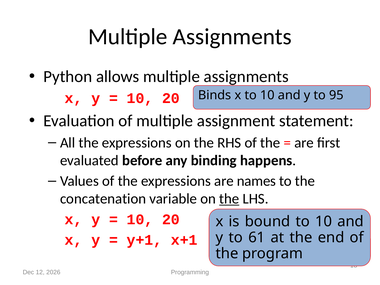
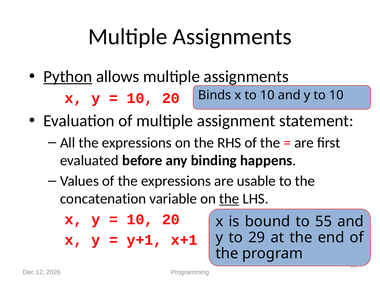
Python underline: none -> present (68, 77)
y to 95: 95 -> 10 (336, 95)
names: names -> usable (256, 181)
bound to 10: 10 -> 55 (324, 222)
61: 61 -> 29 (257, 238)
